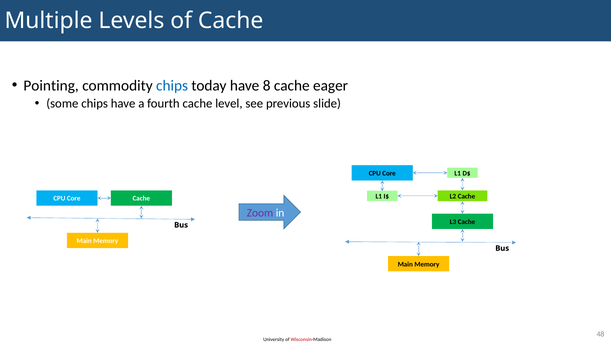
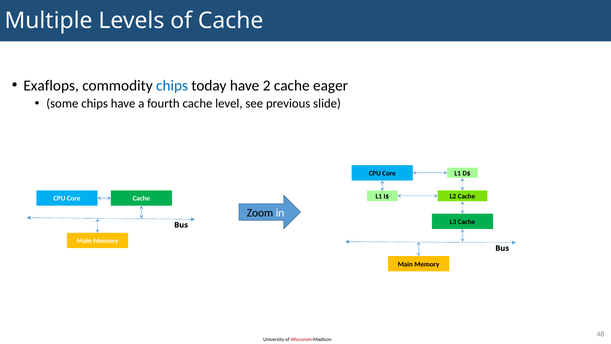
Pointing: Pointing -> Exaflops (51, 85)
8: 8 -> 2 (267, 85)
Zoom colour: purple -> black (260, 213)
